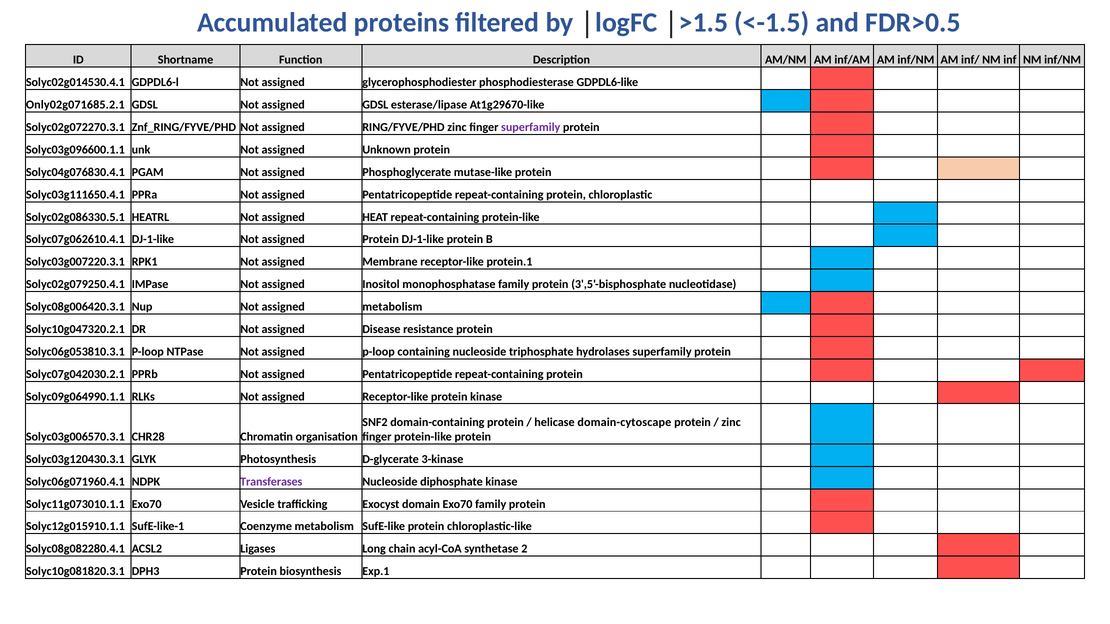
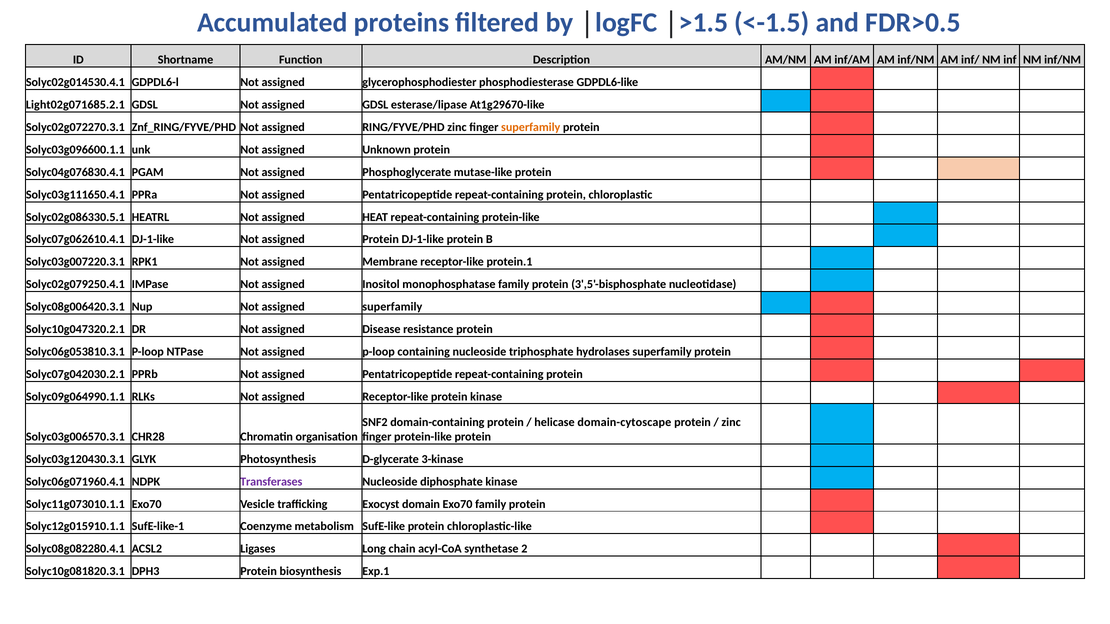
Only02g071685.2.1: Only02g071685.2.1 -> Light02g071685.2.1 (75, 105)
superfamily colour: purple -> orange (531, 127)
assigned metabolism: metabolism -> superfamily (392, 307)
